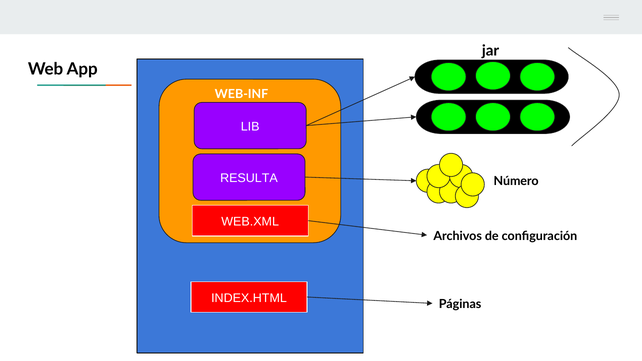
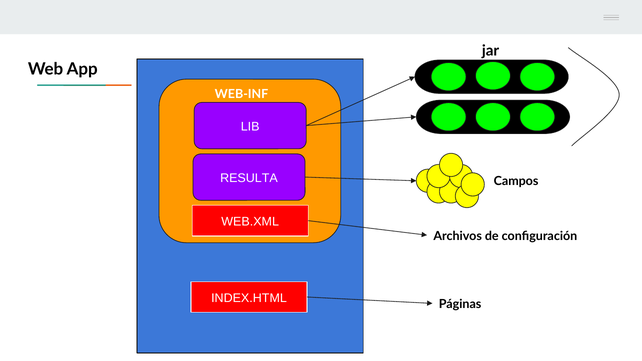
Número: Número -> Campos (516, 181)
